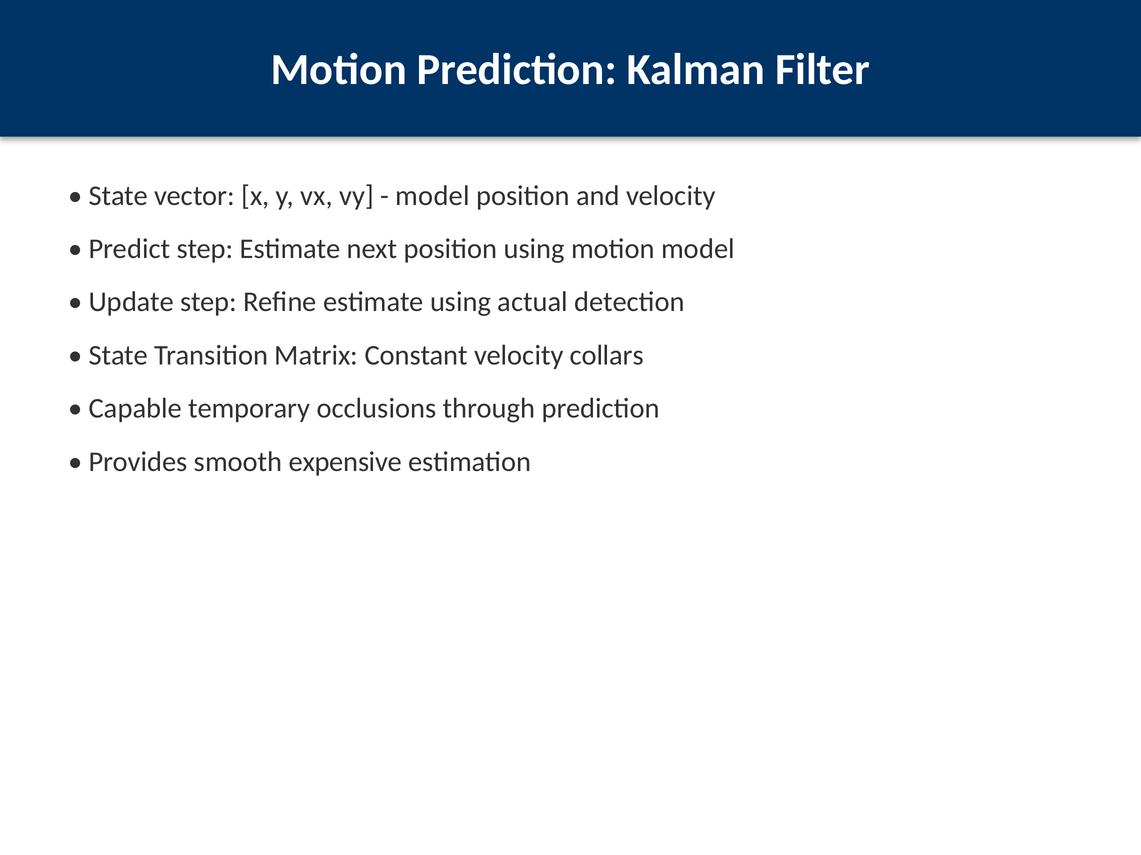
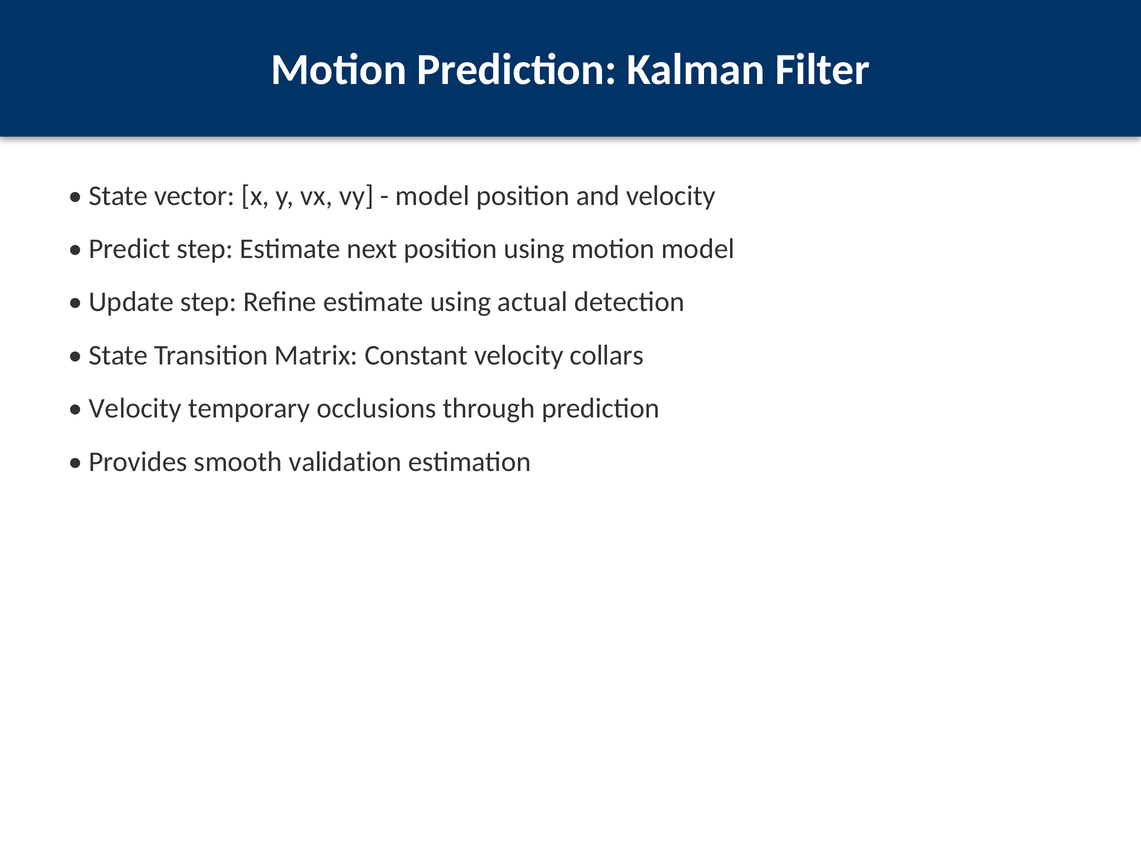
Capable: Capable -> Velocity (135, 409)
expensive: expensive -> validation (345, 462)
